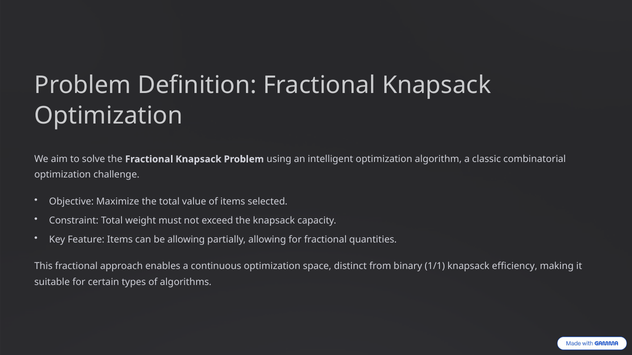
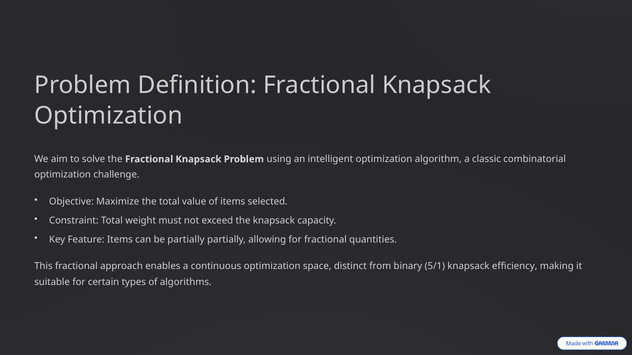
be allowing: allowing -> partially (186, 240)
1/1: 1/1 -> 5/1 (435, 267)
